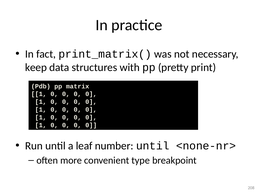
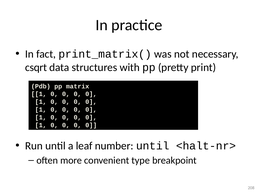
keep: keep -> csqrt (36, 67)
<none-nr>: <none-nr> -> <halt-nr> (206, 145)
